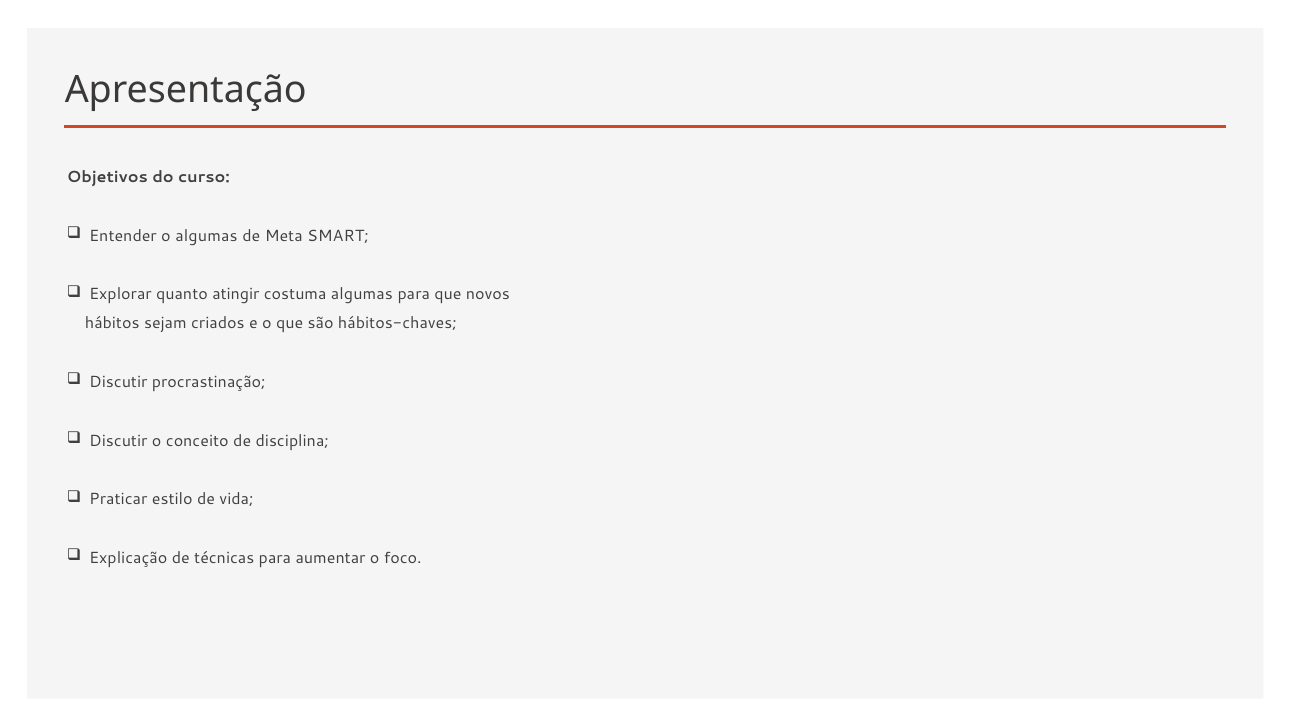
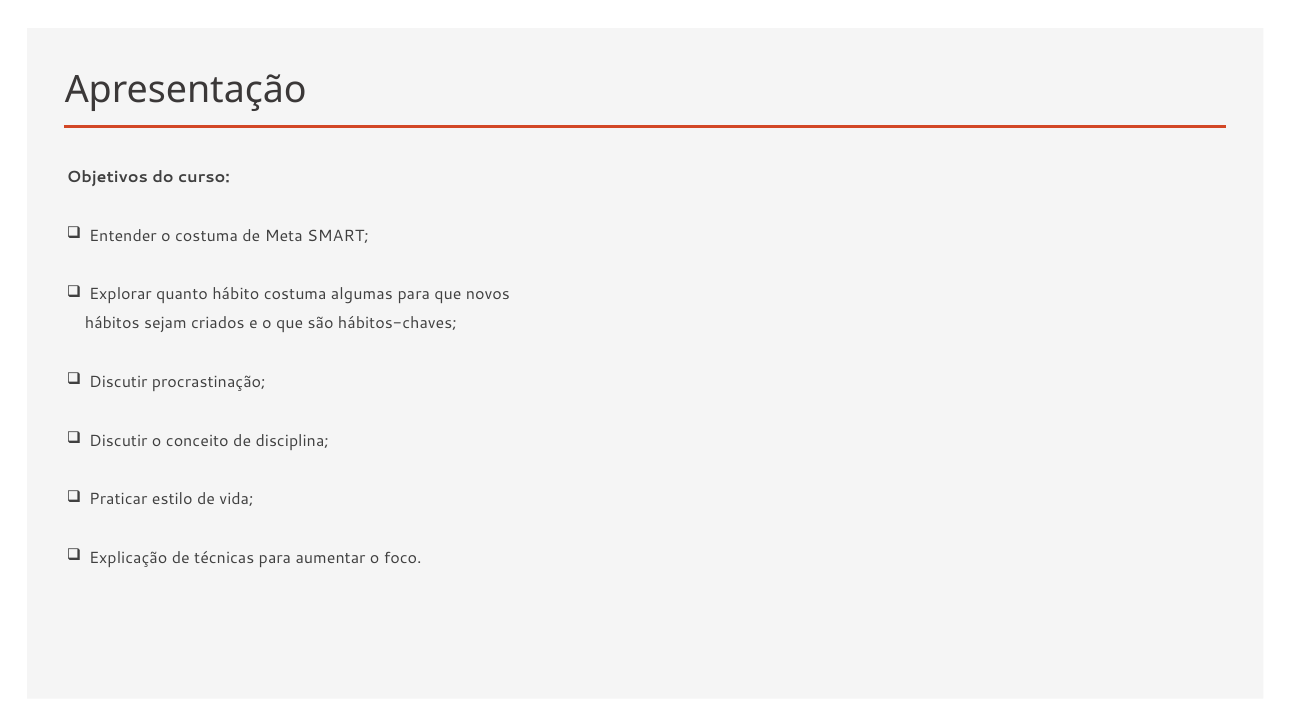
o algumas: algumas -> costuma (207, 236)
atingir: atingir -> hábito (236, 294)
